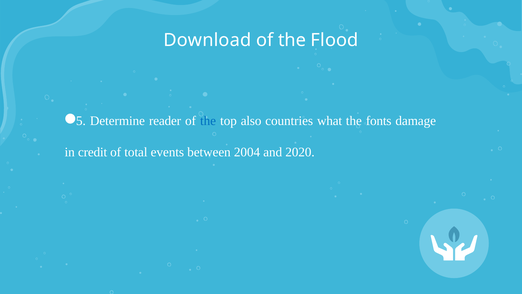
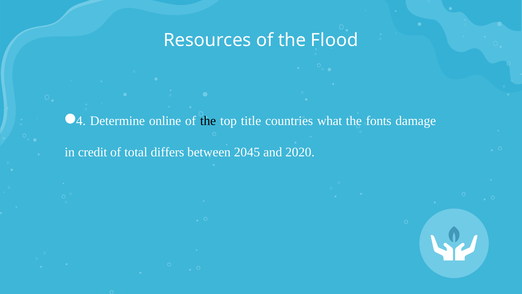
Download: Download -> Resources (207, 40)
5: 5 -> 4 (81, 121)
reader: reader -> online (165, 121)
the colour: blue -> black (208, 121)
also: also -> title (251, 121)
events: events -> differs (167, 152)
2004: 2004 -> 2045 (247, 152)
